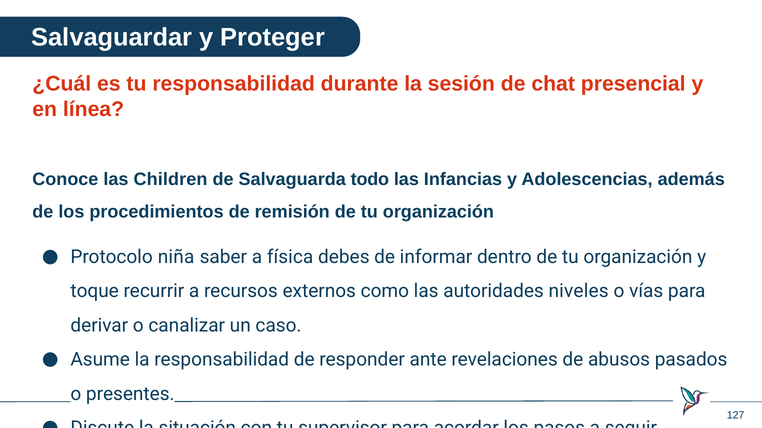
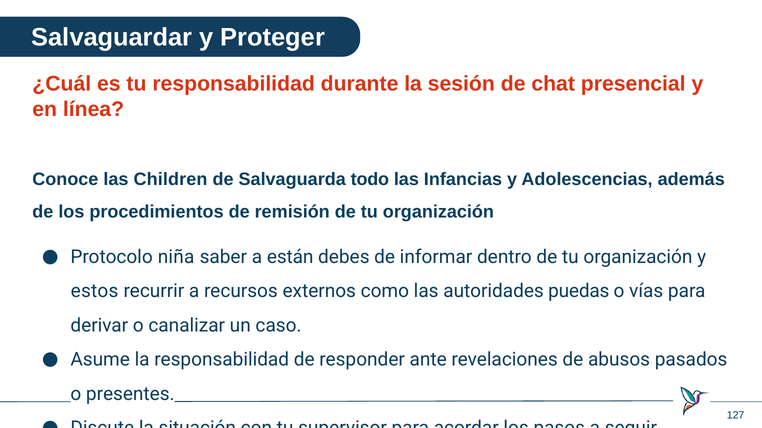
física: física -> están (290, 257)
toque: toque -> estos (95, 292)
niveles: niveles -> puedas (579, 292)
